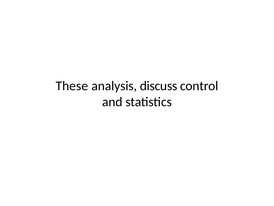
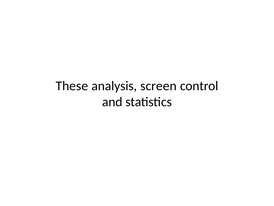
discuss: discuss -> screen (158, 86)
